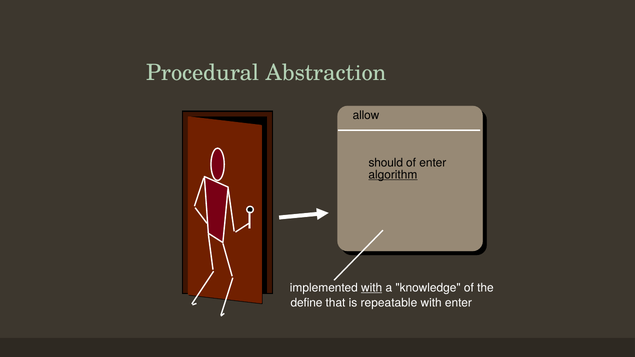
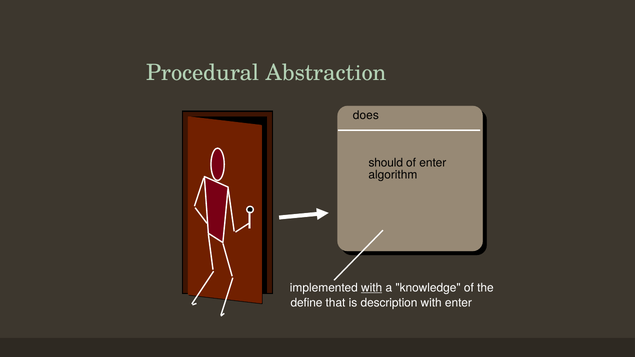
allow: allow -> does (366, 115)
algorithm underline: present -> none (393, 175)
repeatable: repeatable -> description (389, 303)
